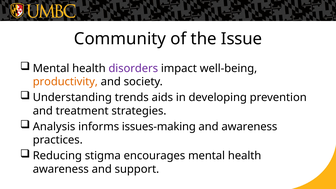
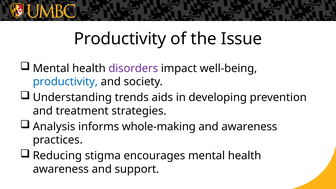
Community: Community -> Productivity (120, 39)
productivity colour: orange -> blue (65, 82)
issues-making: issues-making -> whole-making (159, 127)
